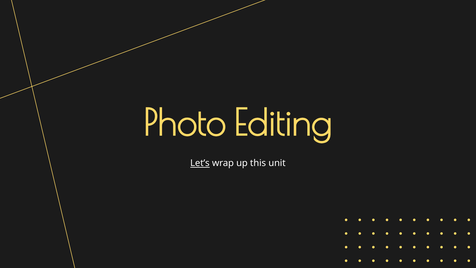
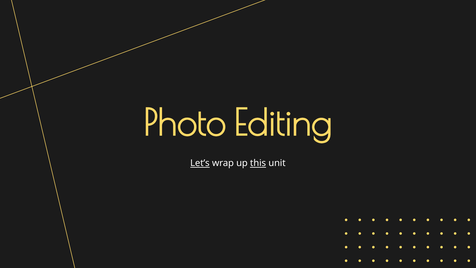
this underline: none -> present (258, 163)
